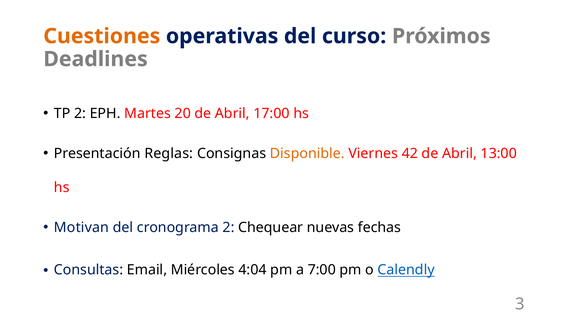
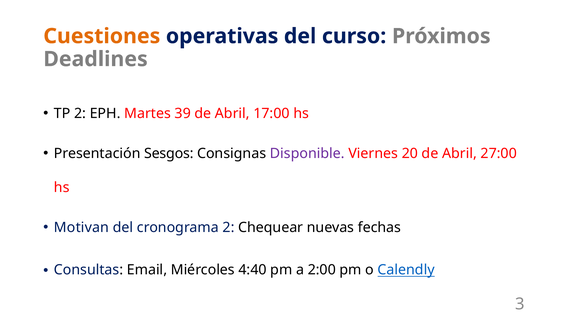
20: 20 -> 39 (183, 114)
Reglas: Reglas -> Sesgos (169, 154)
Disponible colour: orange -> purple (307, 154)
42: 42 -> 20 (410, 154)
13:00: 13:00 -> 27:00 (499, 154)
4:04: 4:04 -> 4:40 (253, 270)
7:00: 7:00 -> 2:00 (322, 270)
